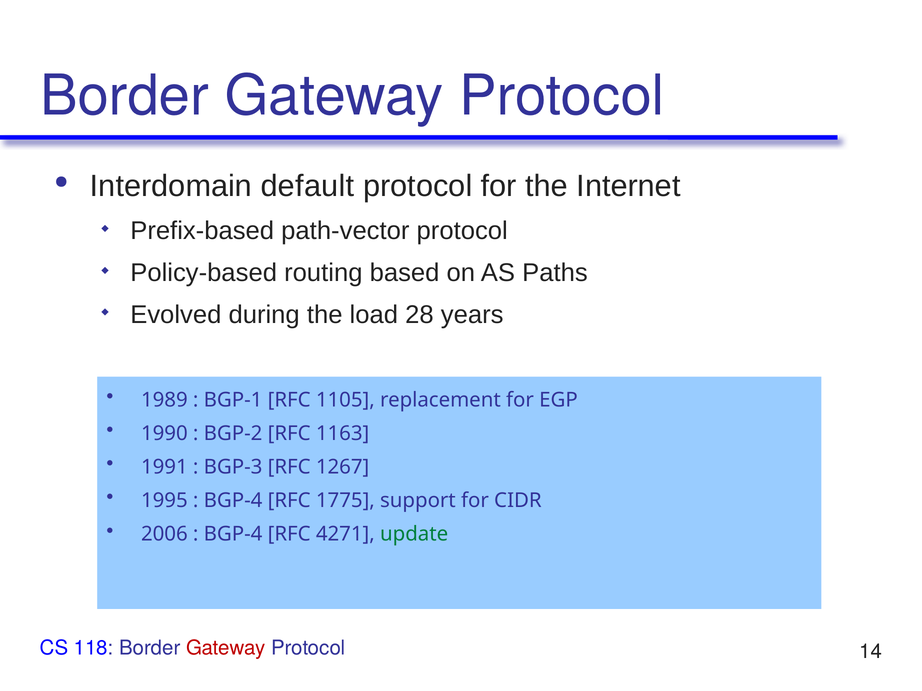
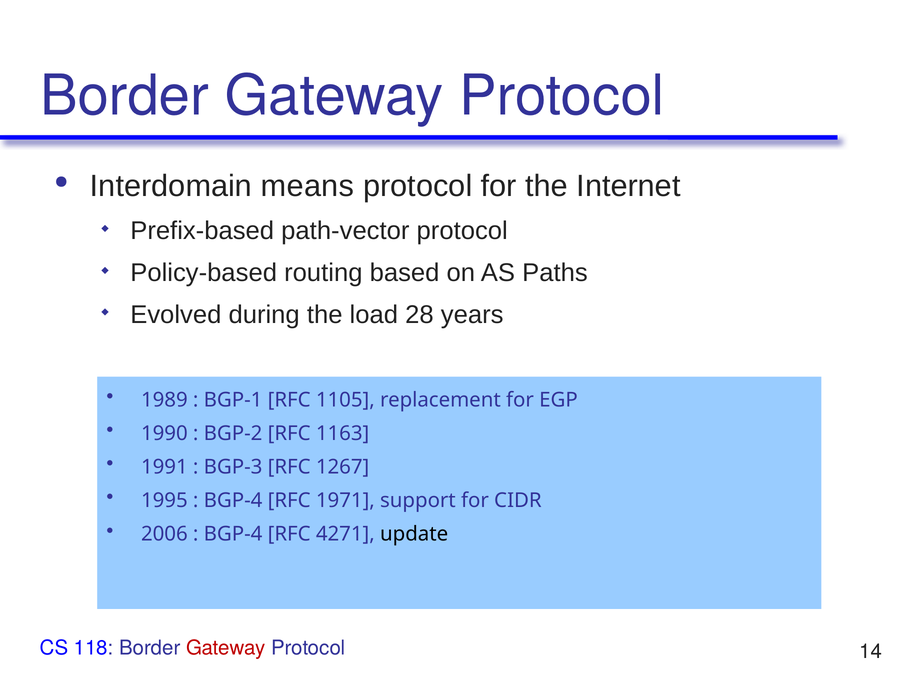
default: default -> means (307, 186)
1775: 1775 -> 1971 (345, 501)
update colour: green -> black (414, 535)
